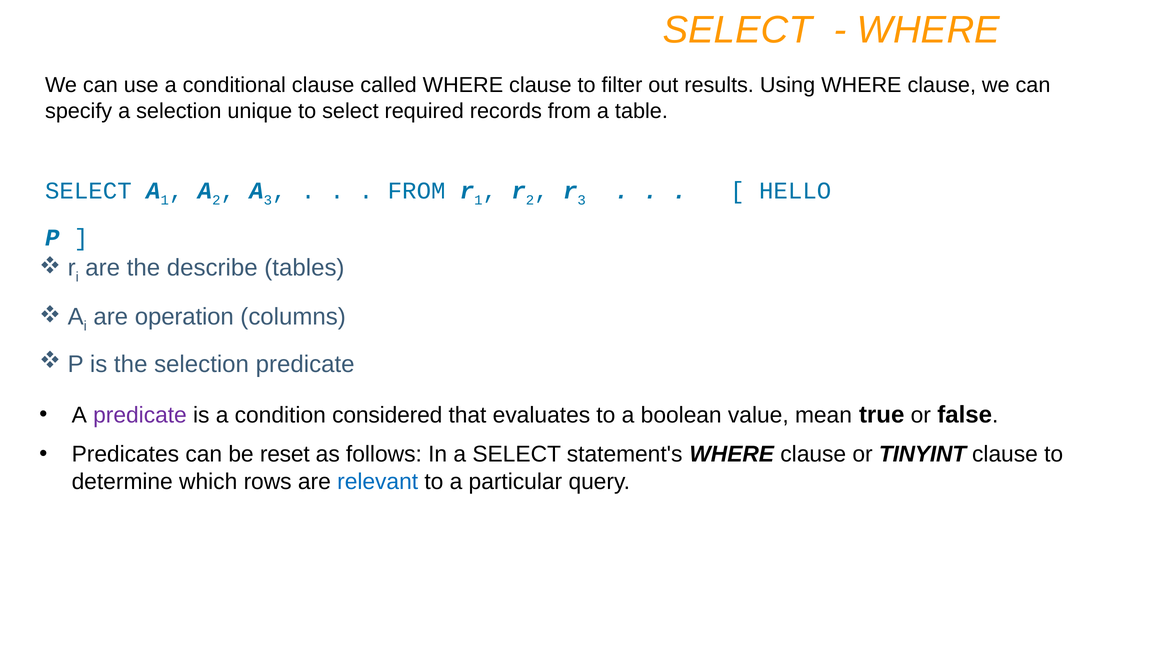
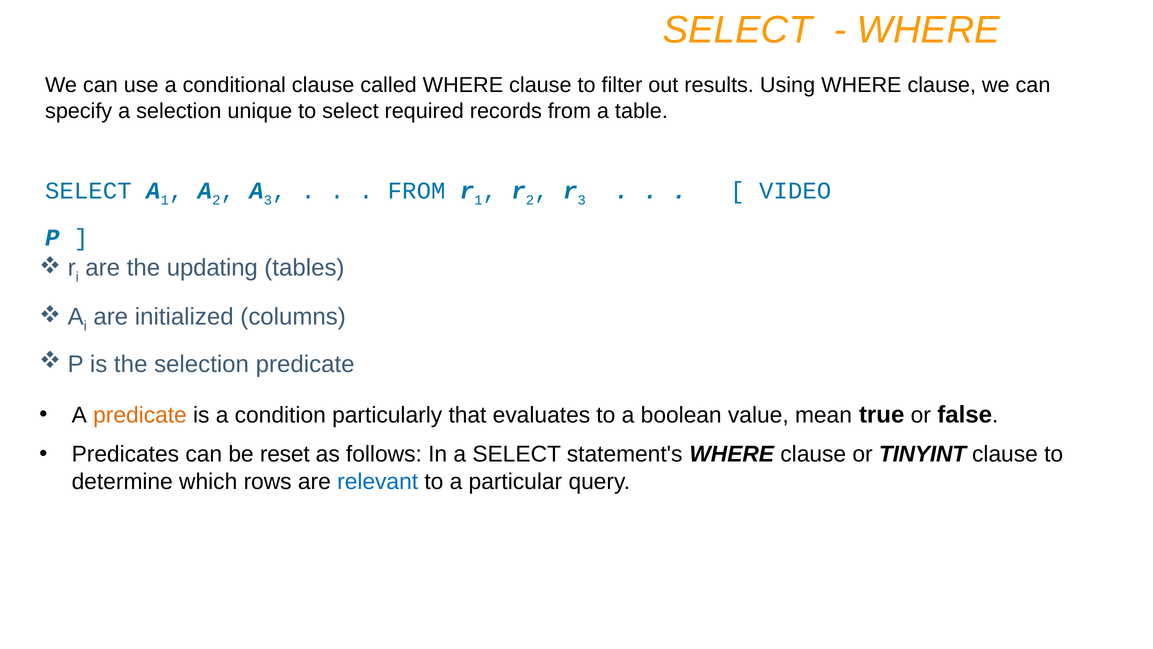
HELLO: HELLO -> VIDEO (795, 191)
describe: describe -> updating (212, 268)
operation: operation -> initialized (184, 317)
predicate colour: purple -> orange (140, 415)
considered: considered -> particularly (387, 415)
